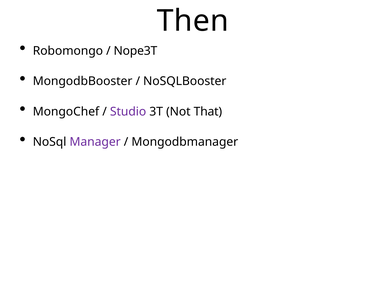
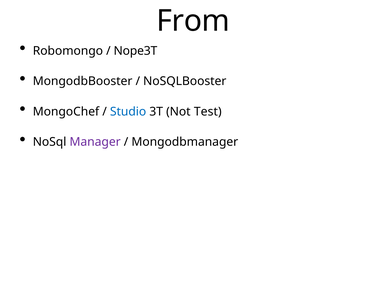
Then: Then -> From (193, 21)
Studio colour: purple -> blue (128, 111)
That: That -> Test (208, 111)
